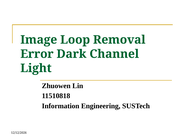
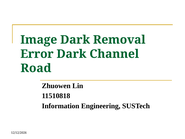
Image Loop: Loop -> Dark (75, 40)
Light: Light -> Road (36, 68)
